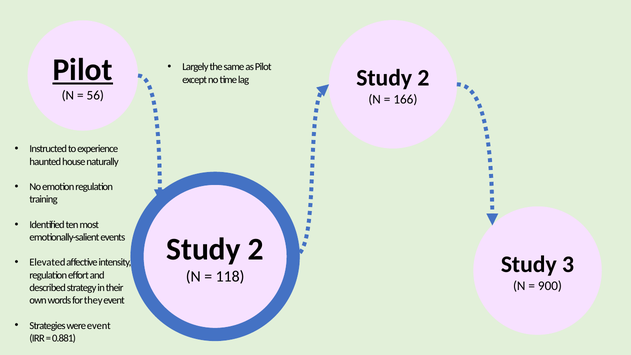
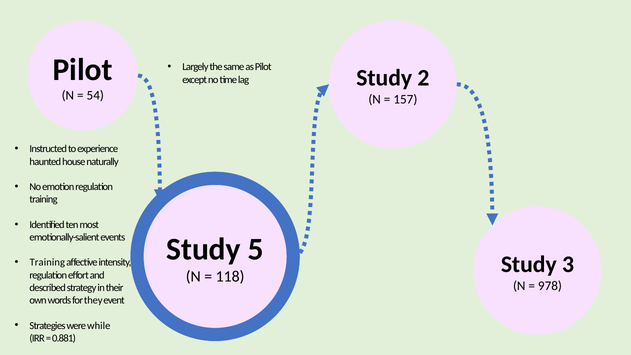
Pilot underline: present -> none (83, 70)
56: 56 -> 54 (95, 95)
166: 166 -> 157 (405, 99)
2: 2 -> 5 (256, 249)
Elevated: Elevated -> Training (47, 262)
900: 900 -> 978 (550, 286)
were event: event -> while (99, 326)
